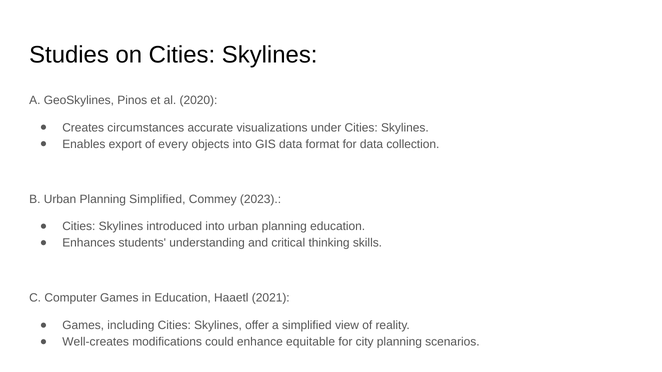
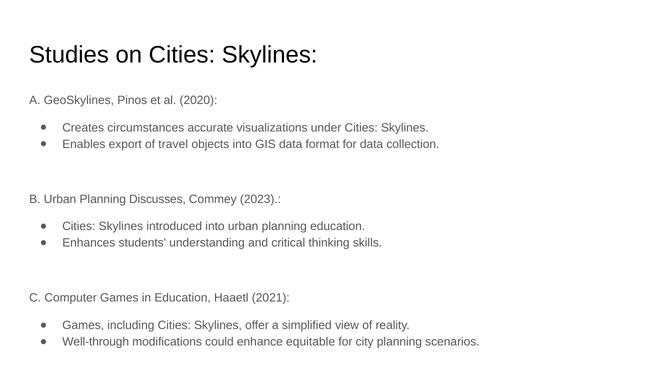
every: every -> travel (173, 144)
Planning Simplified: Simplified -> Discusses (157, 199)
Well-creates: Well-creates -> Well-through (96, 342)
